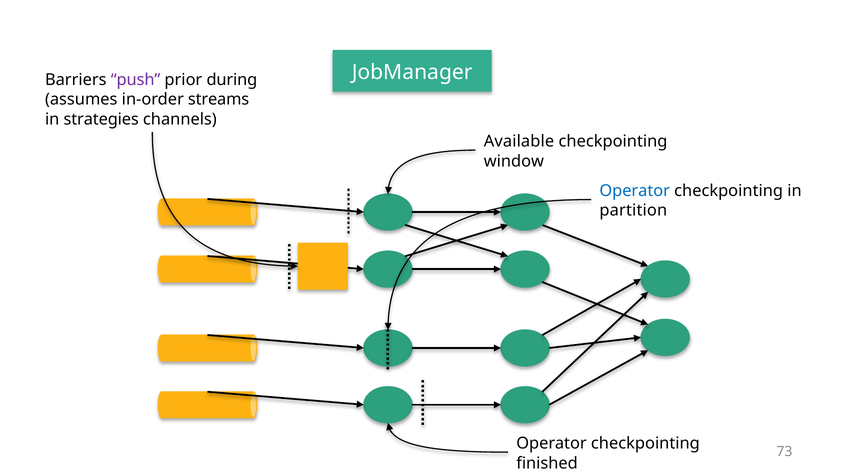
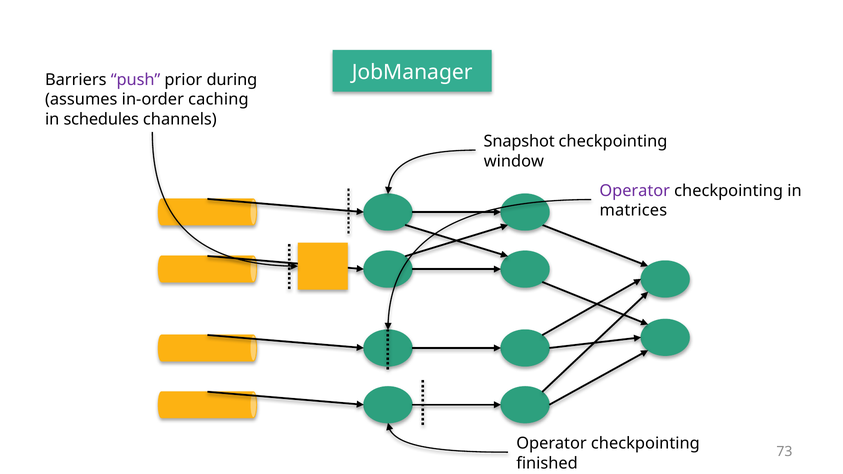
streams: streams -> caching (218, 100)
strategies: strategies -> schedules (101, 119)
Available: Available -> Snapshot (519, 142)
Operator colour: blue -> purple (635, 191)
partition: partition -> matrices (633, 211)
